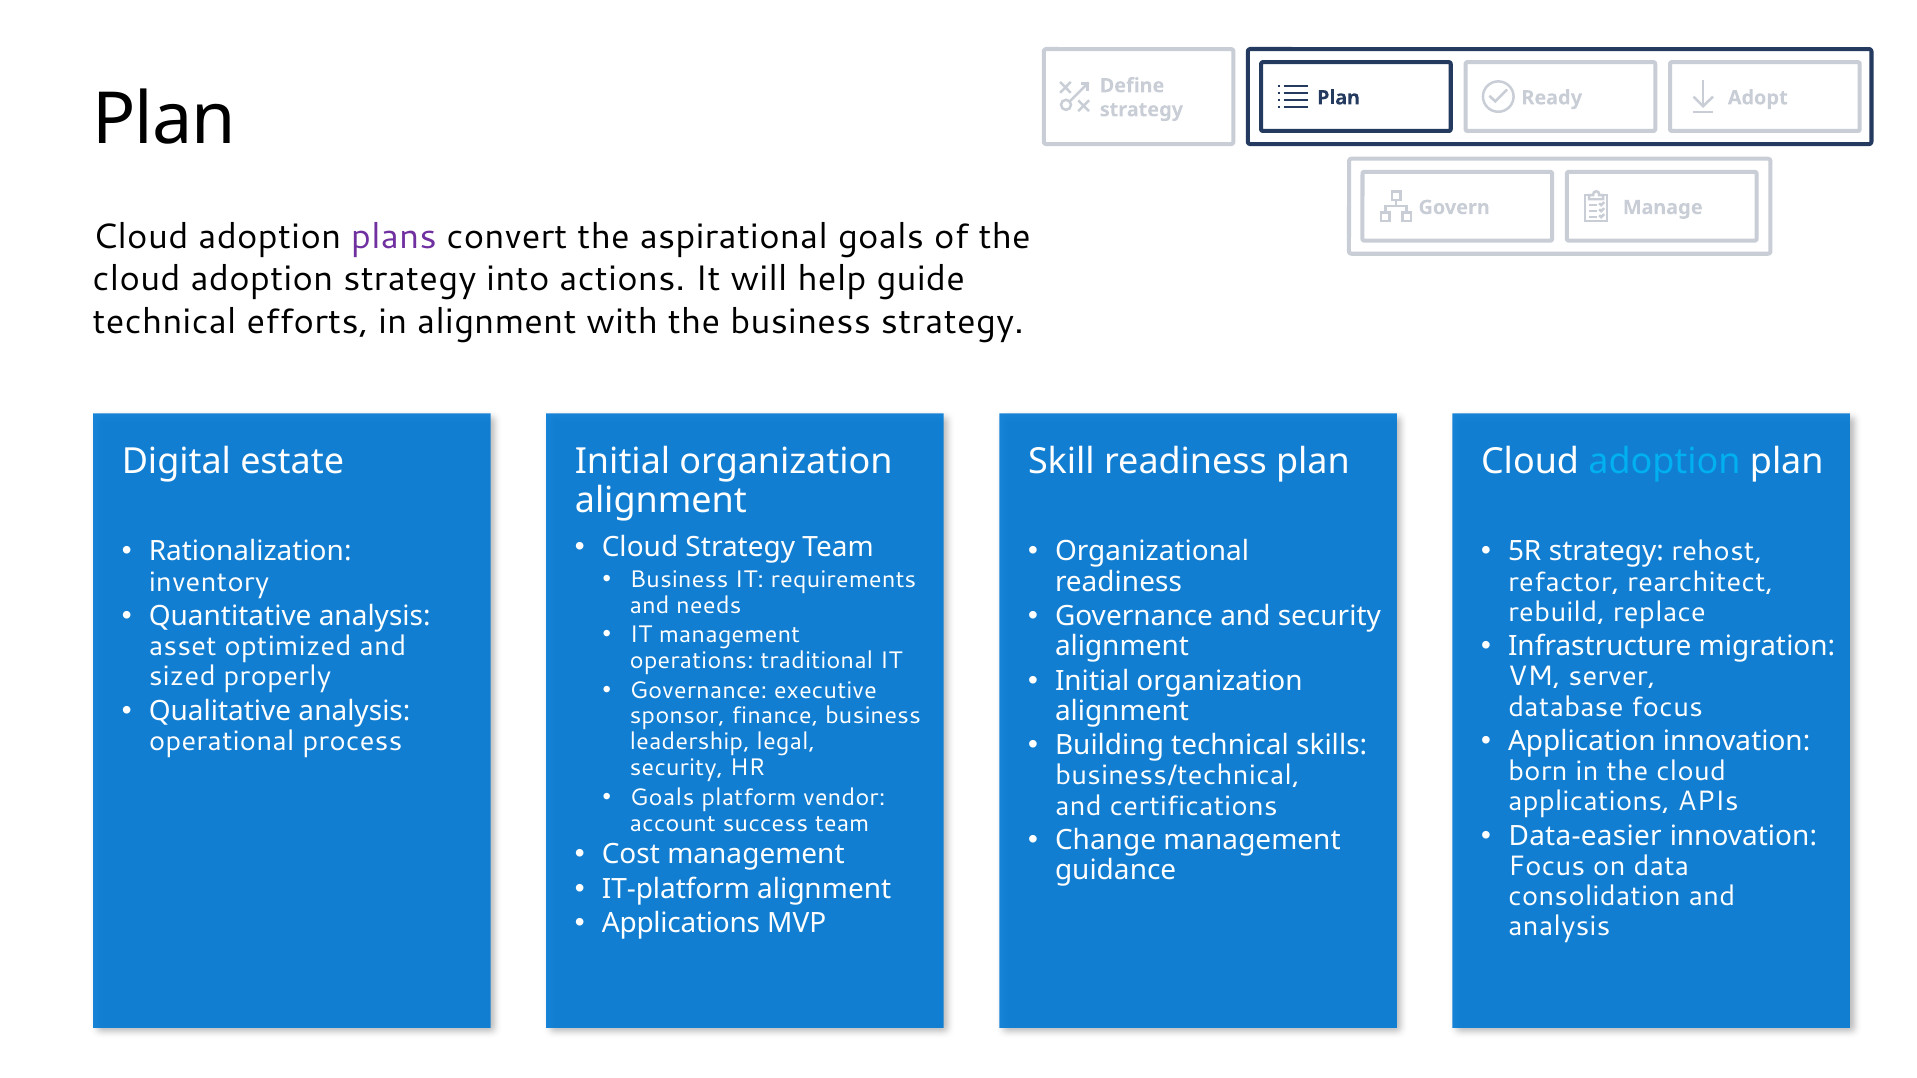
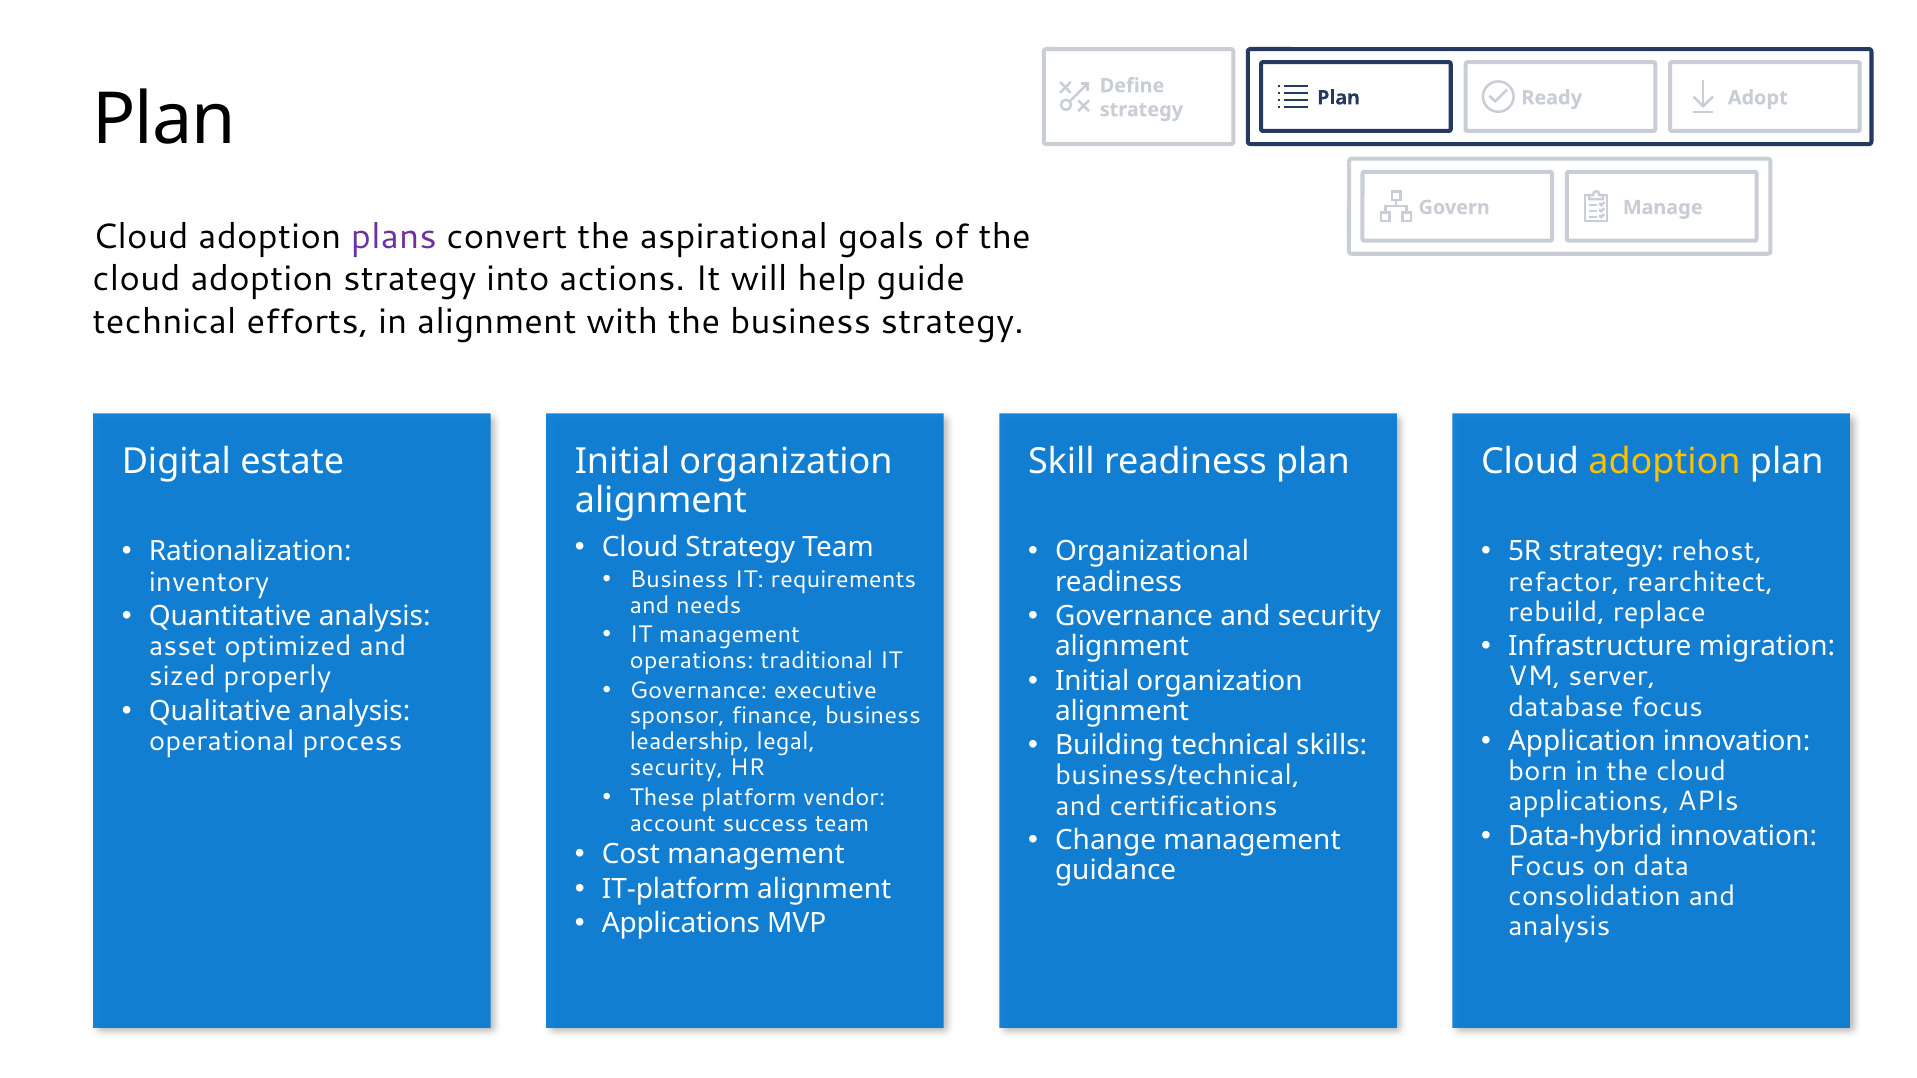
adoption colour: light blue -> yellow (1665, 461)
Goals: Goals -> These (662, 798)
Data-easier: Data-easier -> Data-hybrid (1585, 836)
